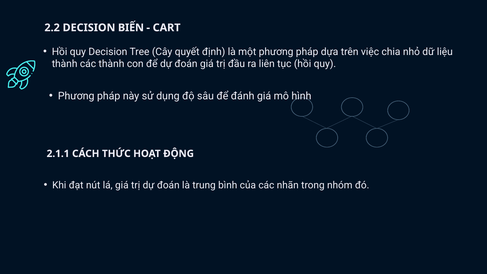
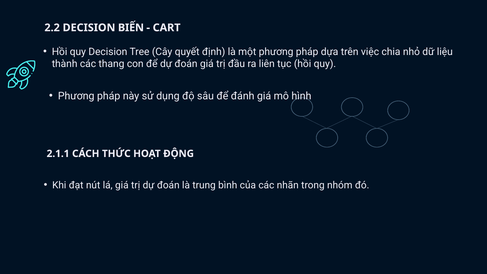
các thành: thành -> thang (111, 64)
